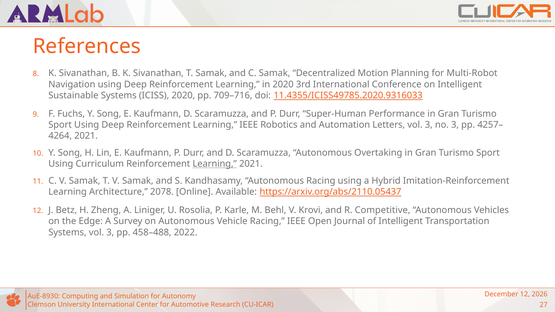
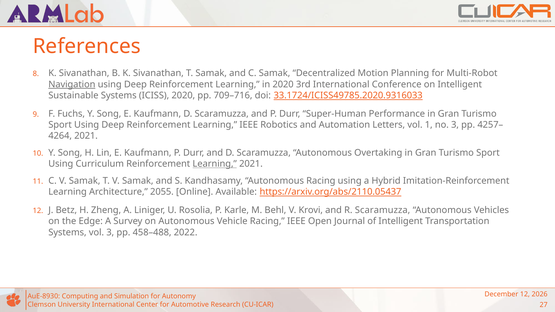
Navigation underline: none -> present (72, 84)
11.4355/ICISS49785.2020.9316033: 11.4355/ICISS49785.2020.9316033 -> 33.1724/ICISS49785.2020.9316033 (348, 95)
Letters vol 3: 3 -> 1 (429, 125)
2078: 2078 -> 2055 (162, 192)
R Competitive: Competitive -> Scaramuzza (383, 210)
